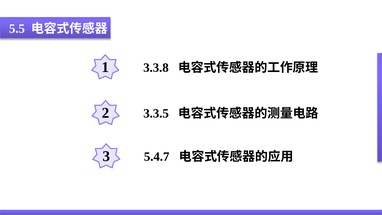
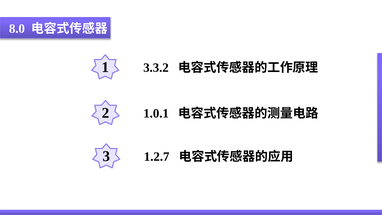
5.5: 5.5 -> 8.0 (17, 29)
3.3.8: 3.3.8 -> 3.3.2 (156, 68)
3.3.5: 3.3.5 -> 1.0.1 (156, 113)
5.4.7: 5.4.7 -> 1.2.7 (157, 156)
